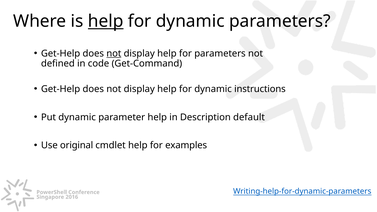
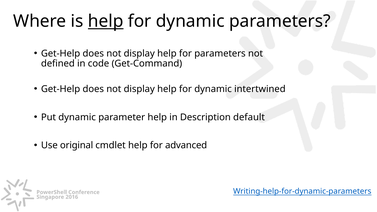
not underline: present -> none (114, 53)
instructions: instructions -> intertwined (260, 89)
examples: examples -> advanced (186, 145)
